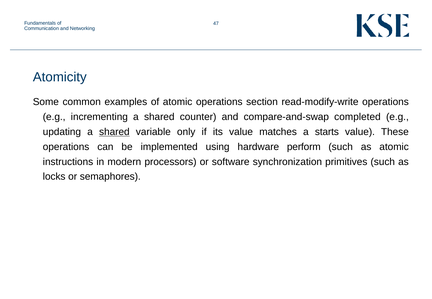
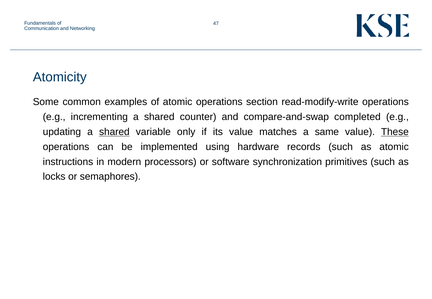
starts: starts -> same (327, 132)
These underline: none -> present (395, 132)
perform: perform -> records (304, 147)
